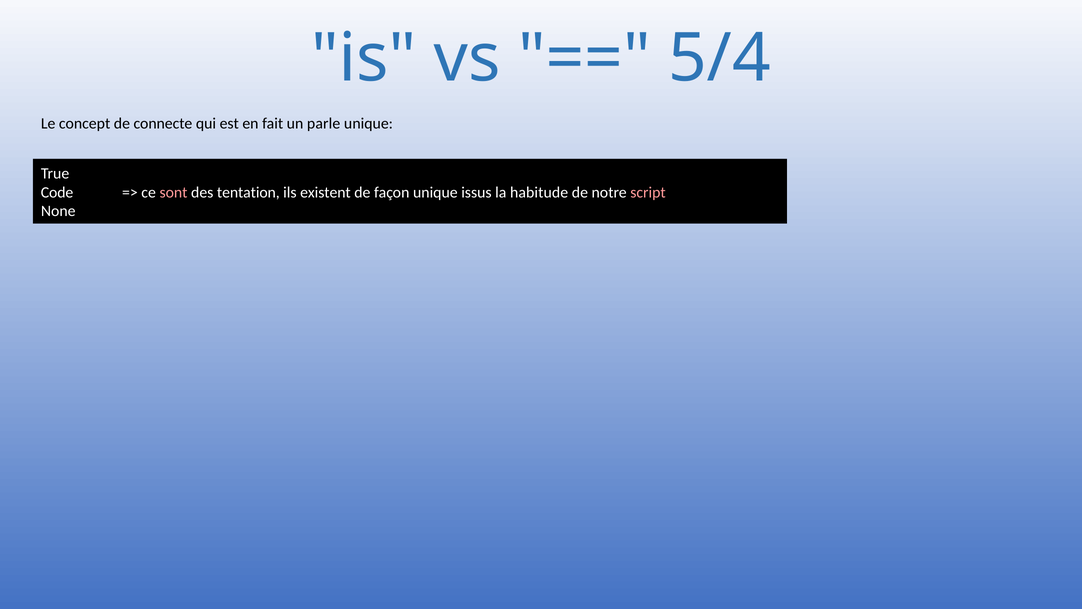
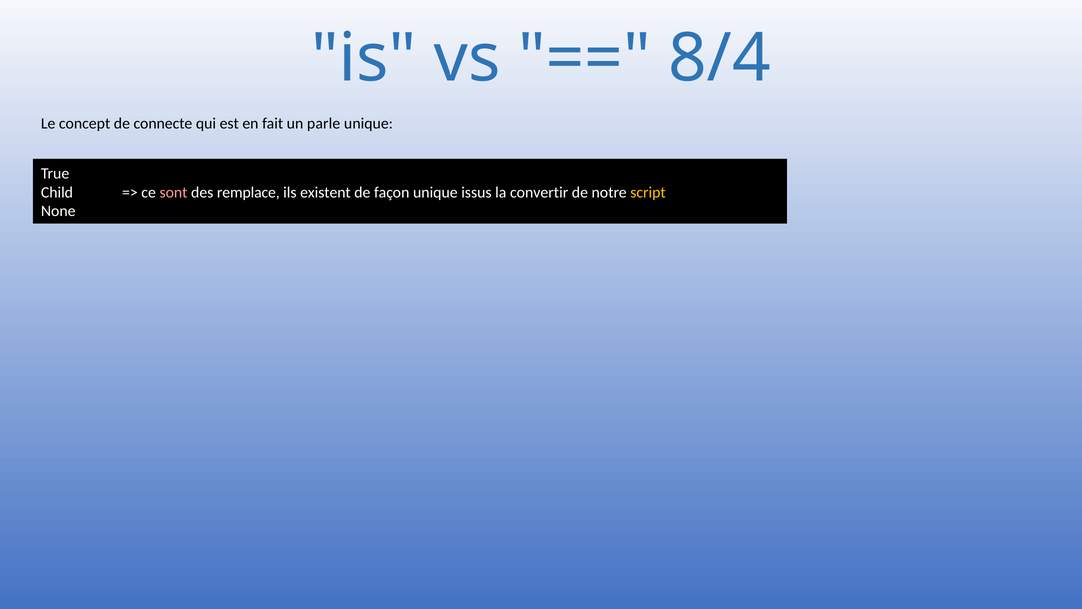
5/4: 5/4 -> 8/4 (720, 58)
Code: Code -> Child (57, 192)
tentation: tentation -> remplace (248, 192)
habitude: habitude -> convertir (539, 192)
script colour: pink -> yellow (648, 192)
